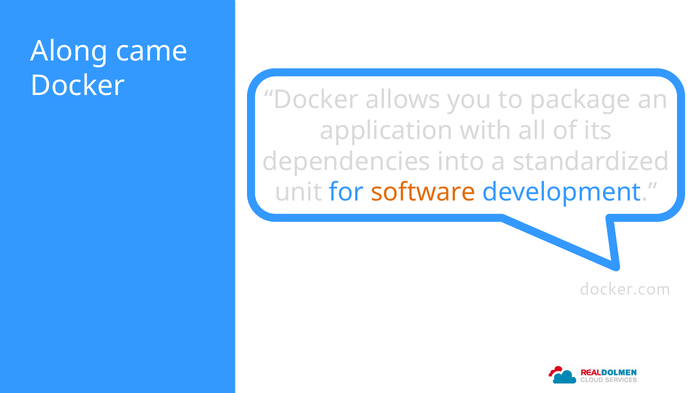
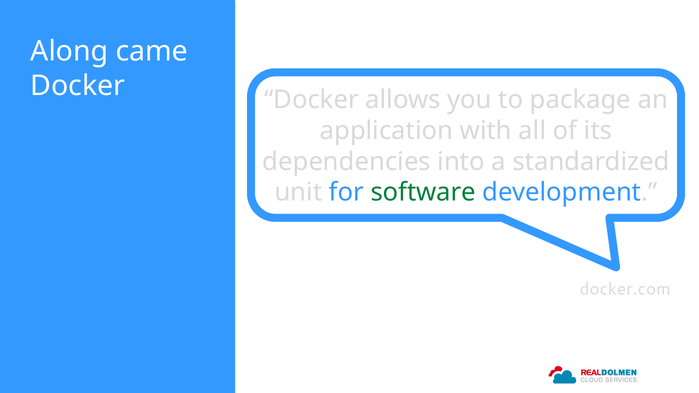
software colour: orange -> green (423, 193)
